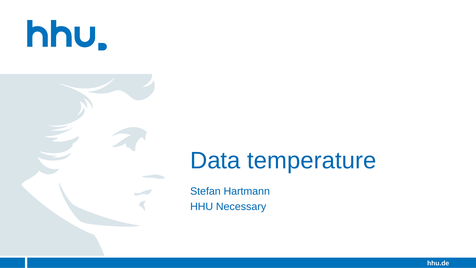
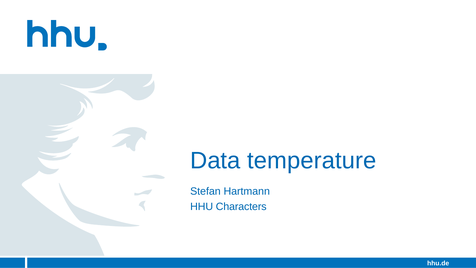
Necessary: Necessary -> Characters (241, 207)
